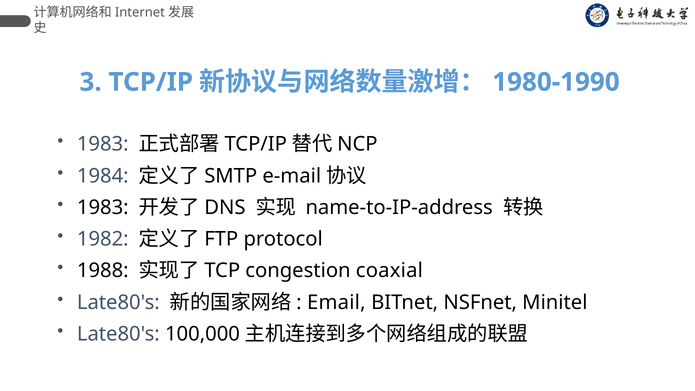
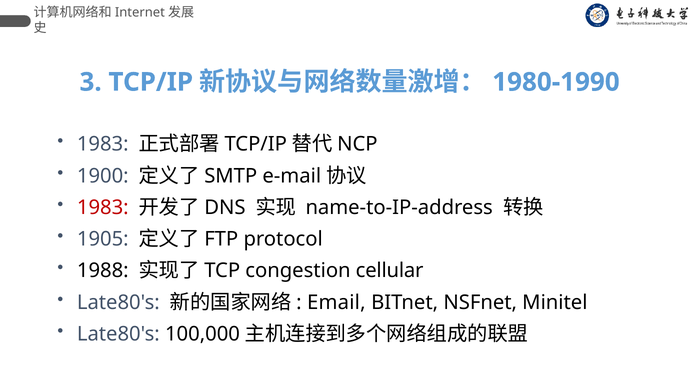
1984: 1984 -> 1900 (103, 176)
1983 colour: black -> red (103, 207)
1982: 1982 -> 1905 (103, 239)
coaxial: coaxial -> cellular (390, 271)
